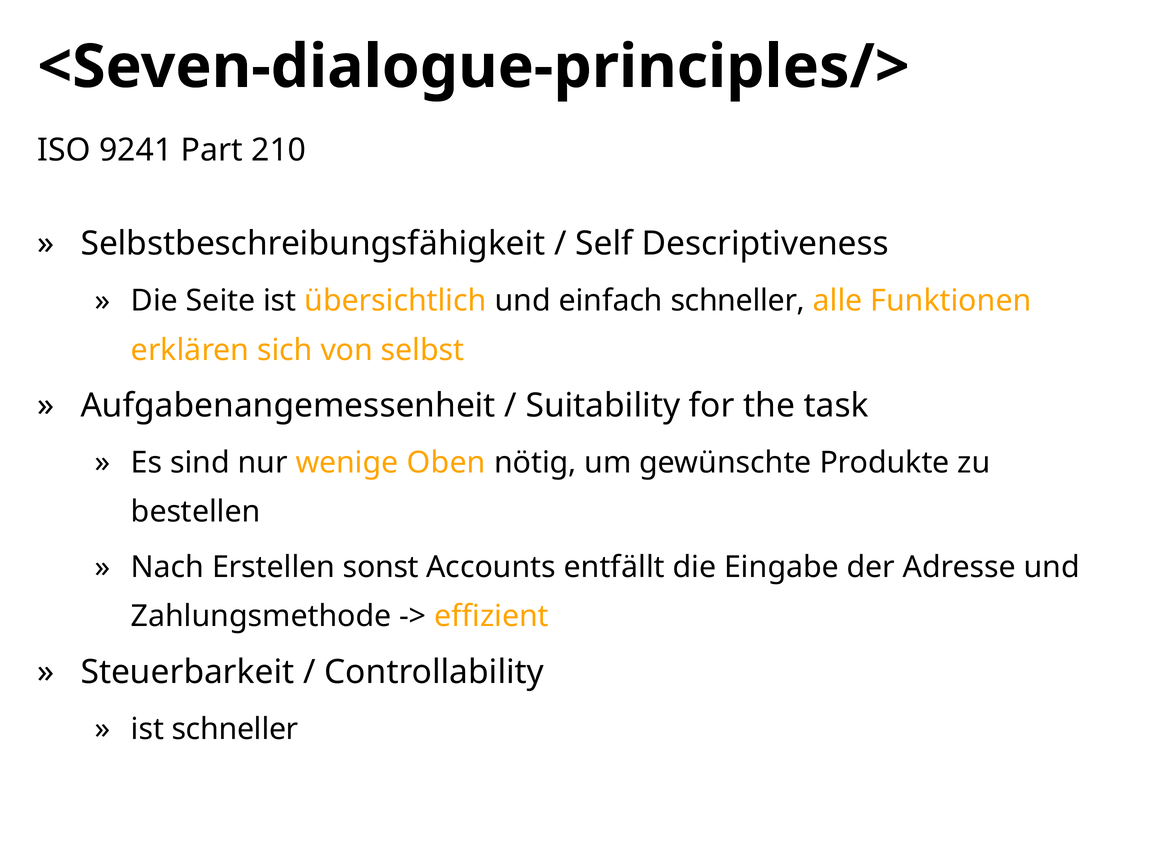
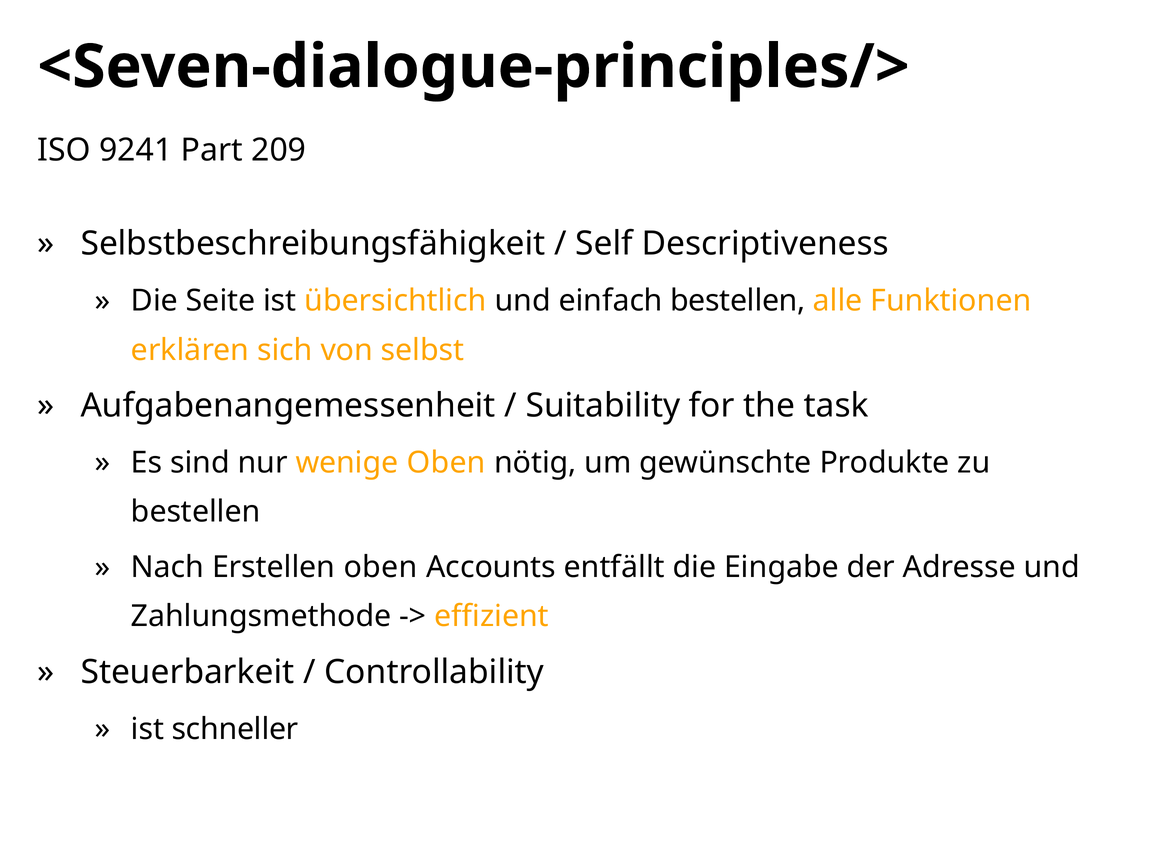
210: 210 -> 209 (279, 150)
einfach schneller: schneller -> bestellen (738, 301)
Erstellen sonst: sonst -> oben (381, 567)
